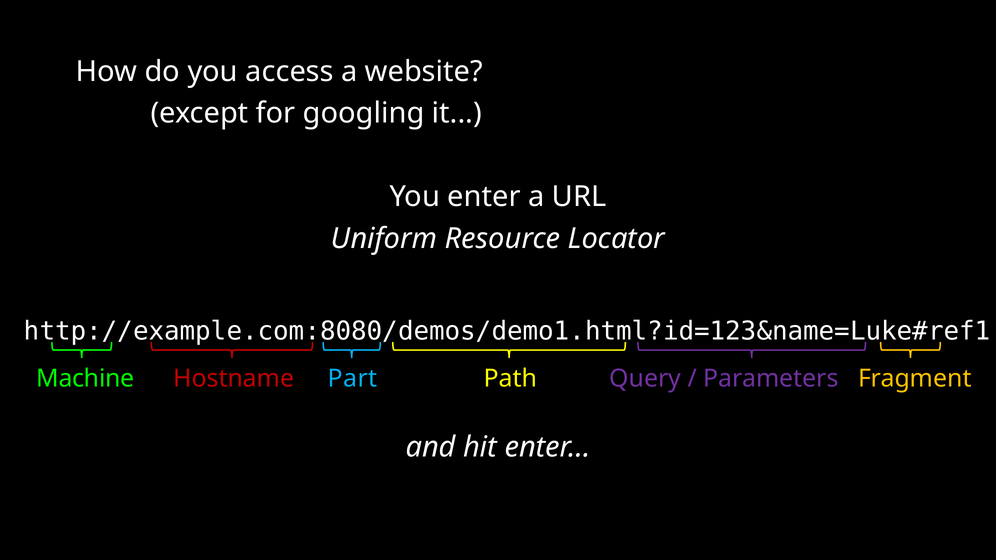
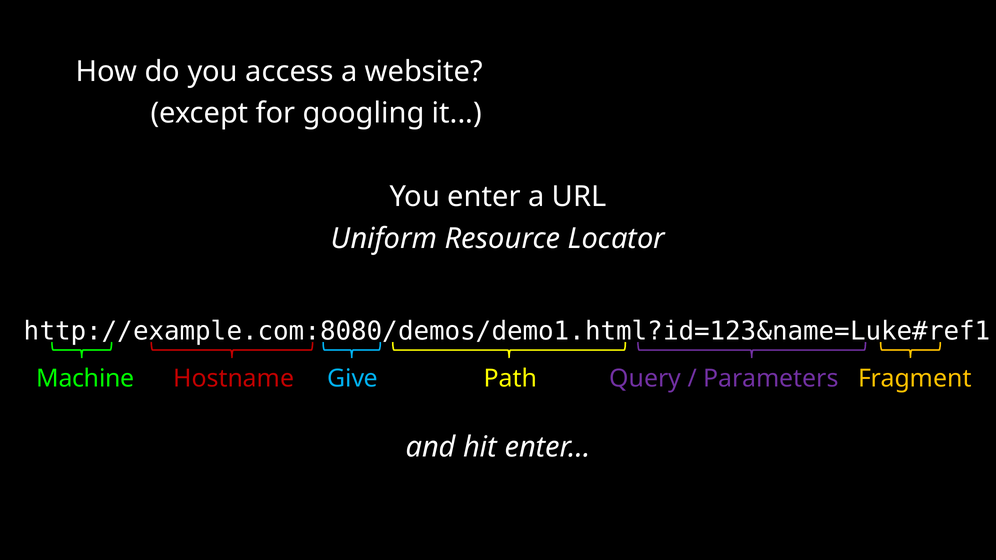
Part: Part -> Give (353, 378)
